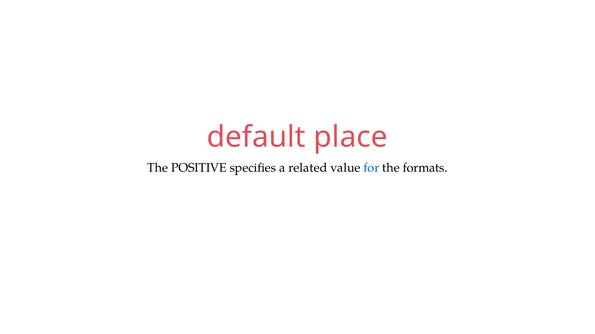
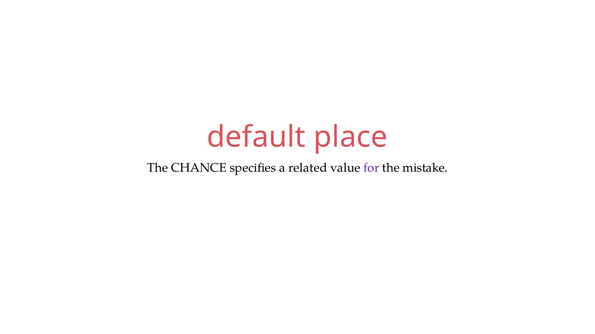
POSITIVE: POSITIVE -> CHANCE (199, 168)
for colour: blue -> purple (371, 168)
formats: formats -> mistake (425, 168)
